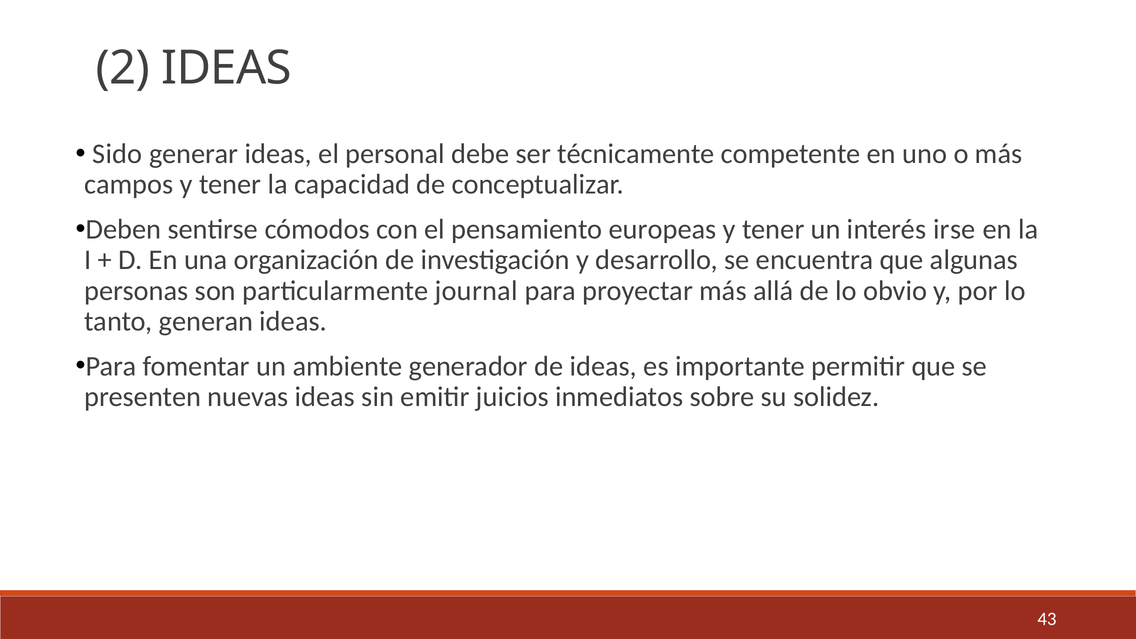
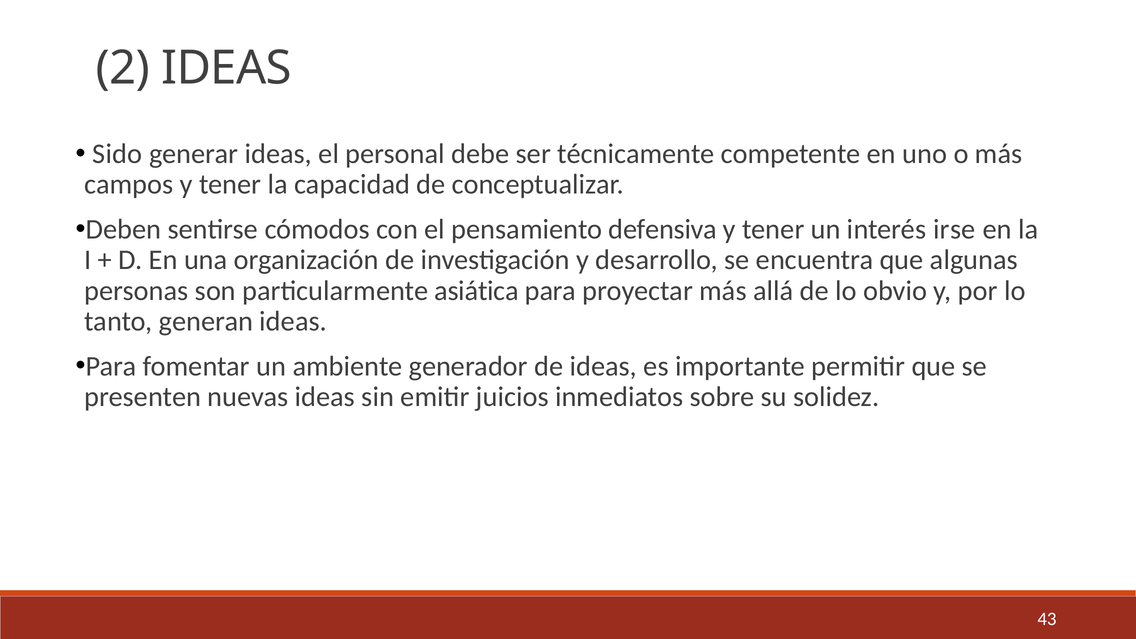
europeas: europeas -> defensiva (663, 229)
journal: journal -> asiática (477, 291)
